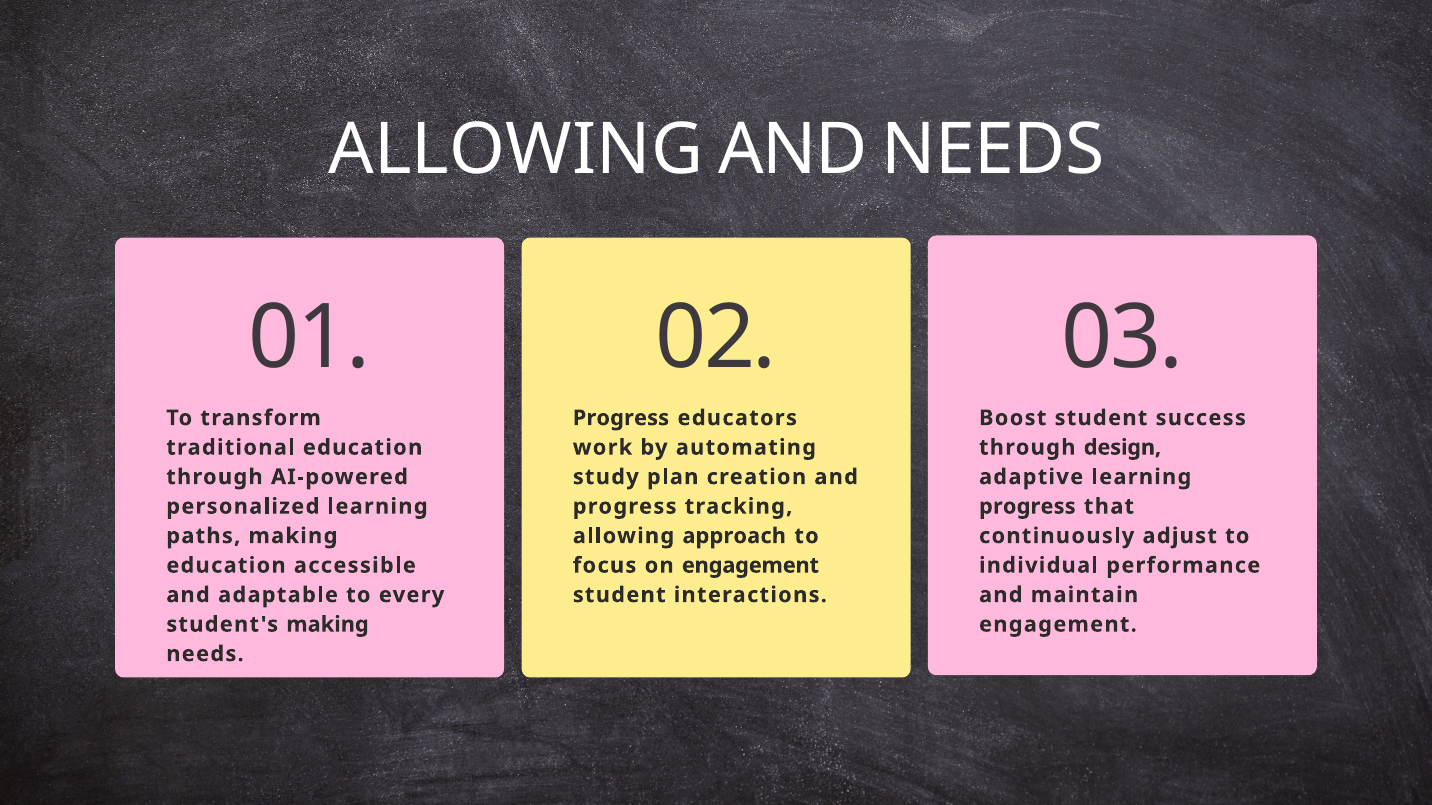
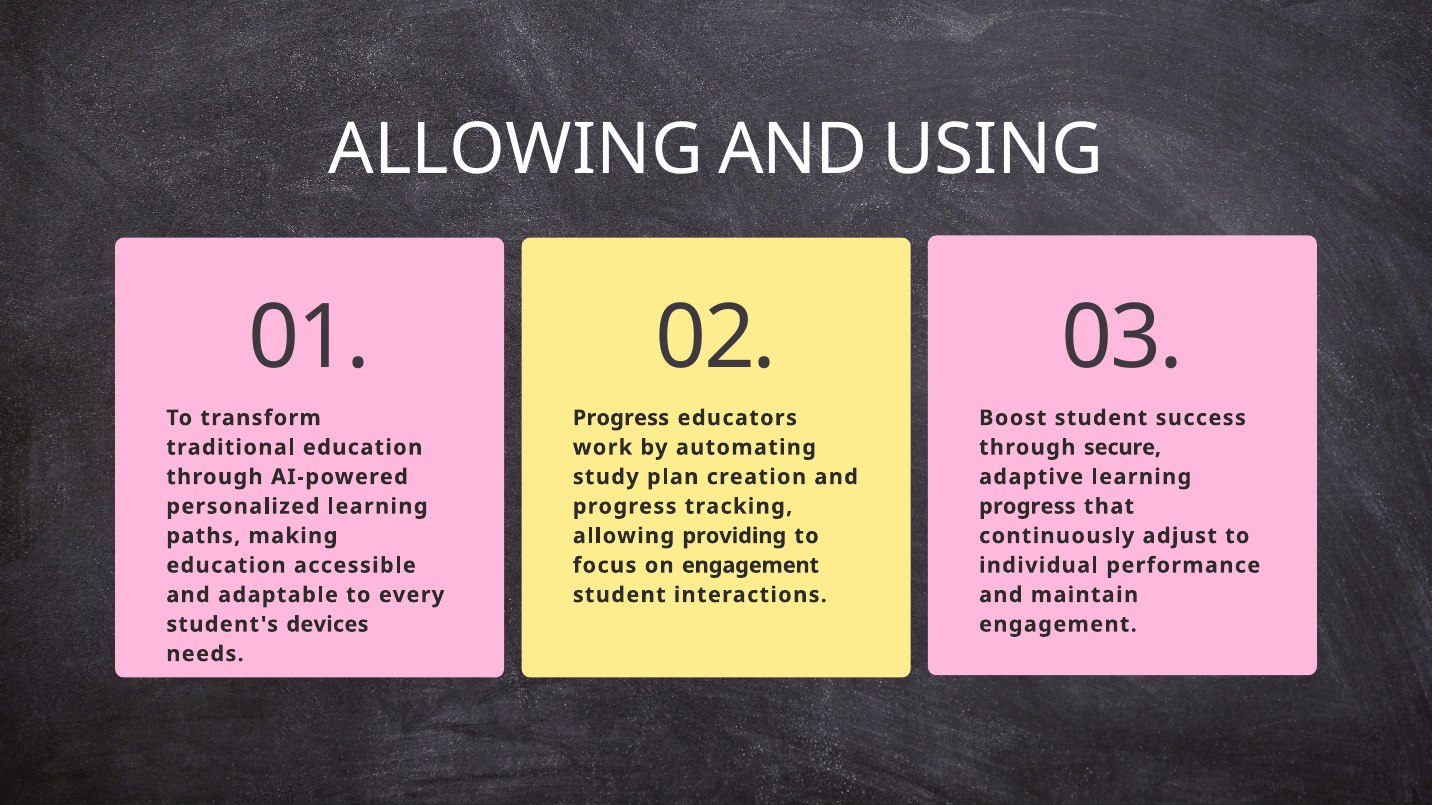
AND NEEDS: NEEDS -> USING (993, 150)
design: design -> secure (1122, 448)
approach: approach -> providing (734, 536)
student's making: making -> devices (327, 625)
